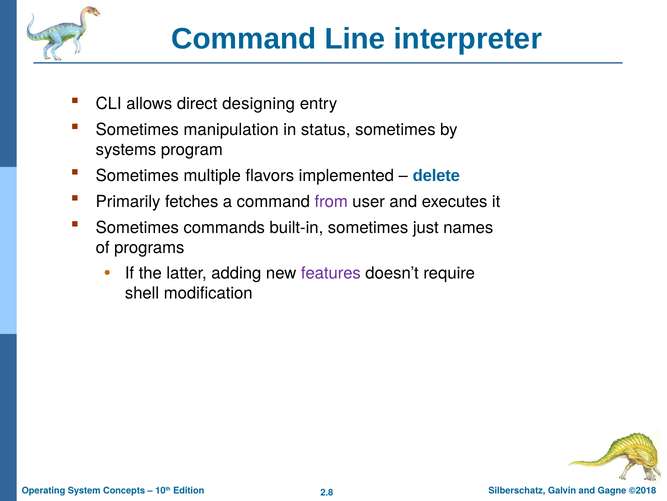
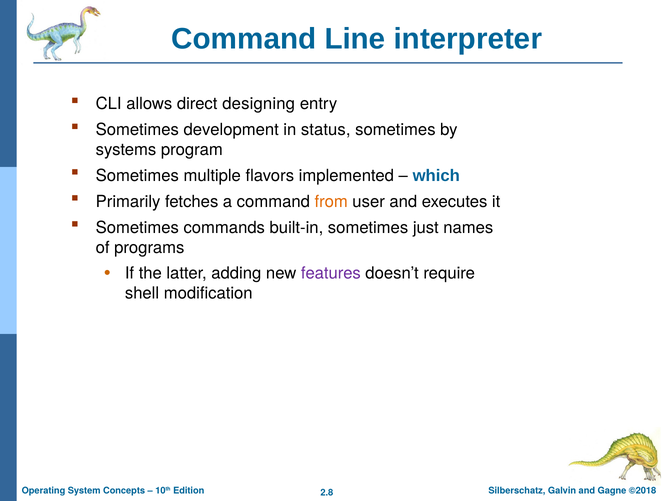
manipulation: manipulation -> development (231, 130)
delete: delete -> which (436, 175)
from colour: purple -> orange (331, 201)
